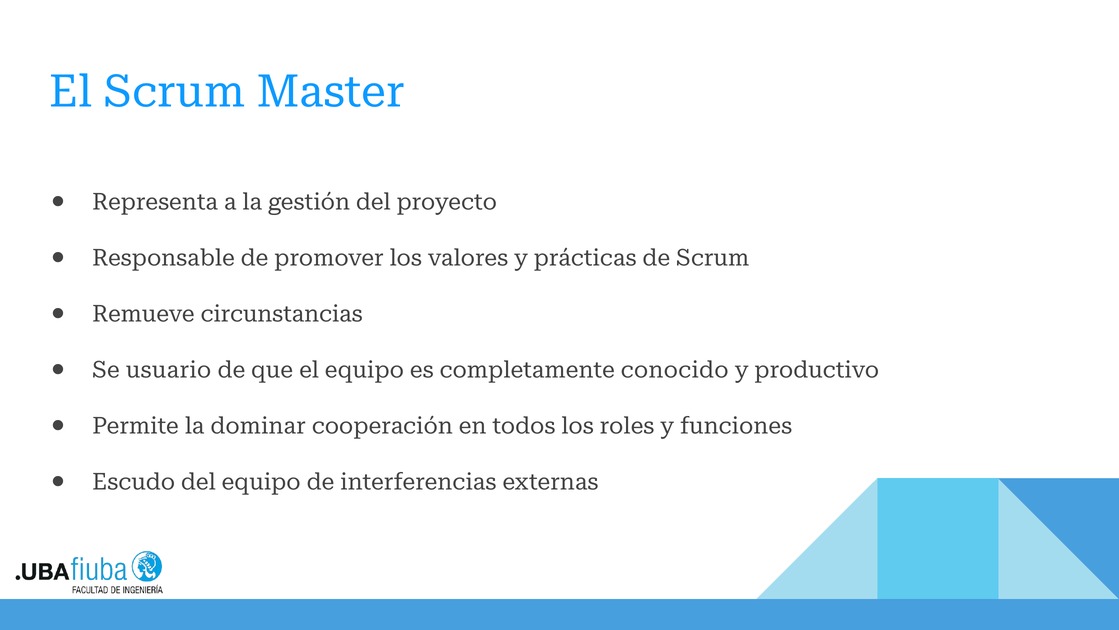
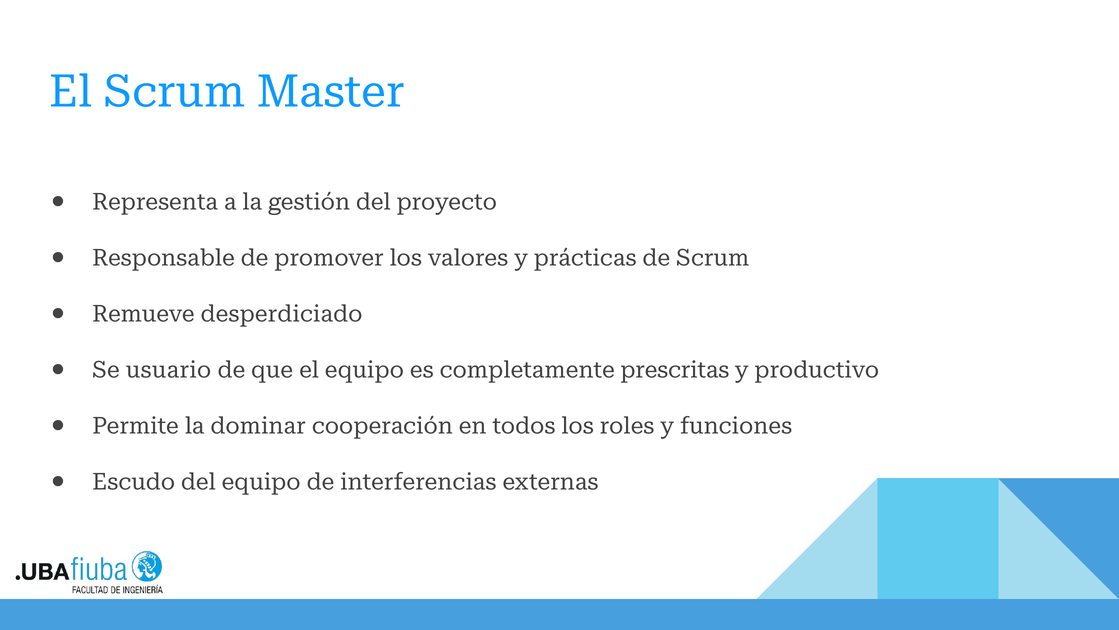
circunstancias: circunstancias -> desperdiciado (282, 314)
conocido: conocido -> prescritas (675, 370)
